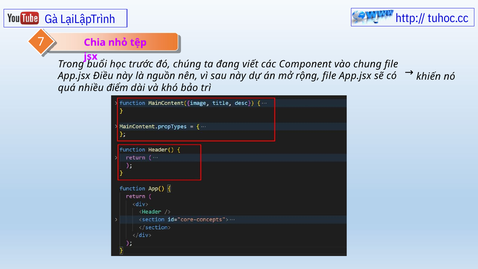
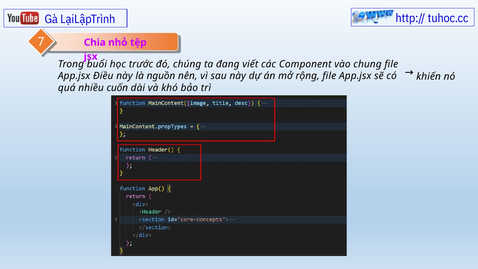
điểm: điểm -> cuốn (117, 88)
